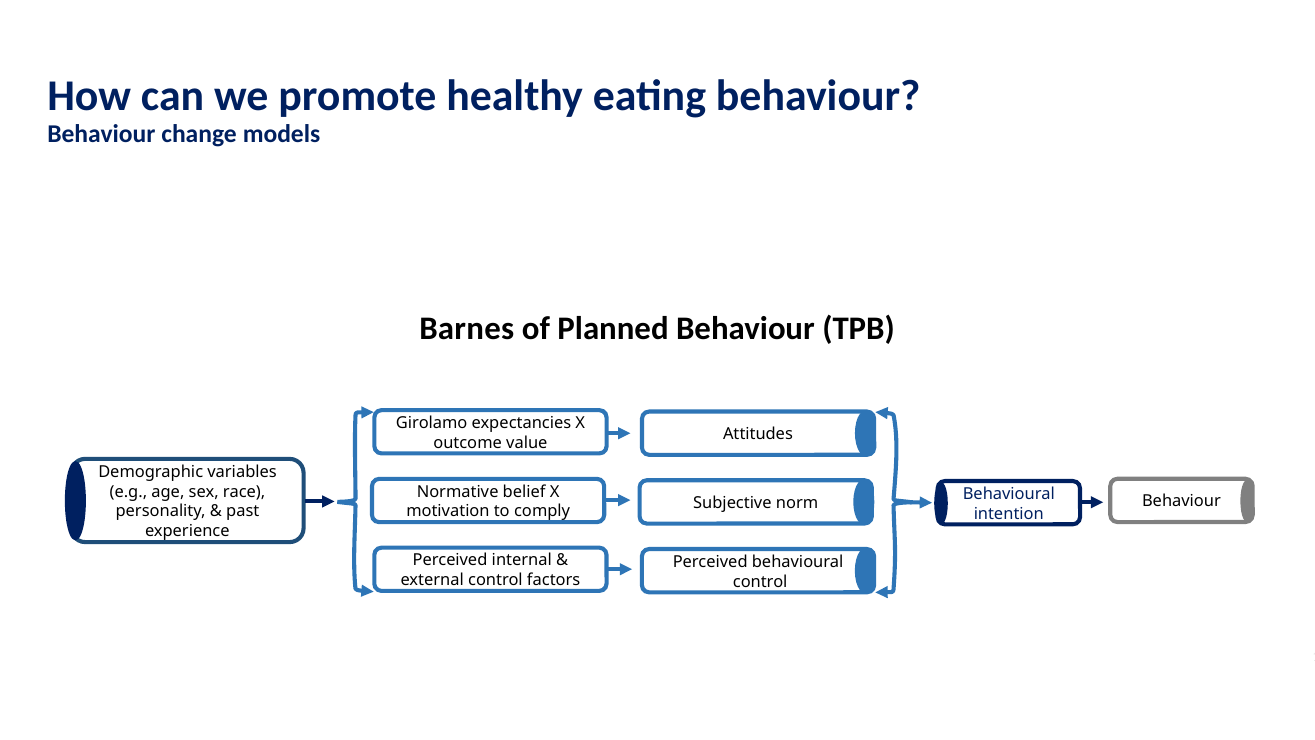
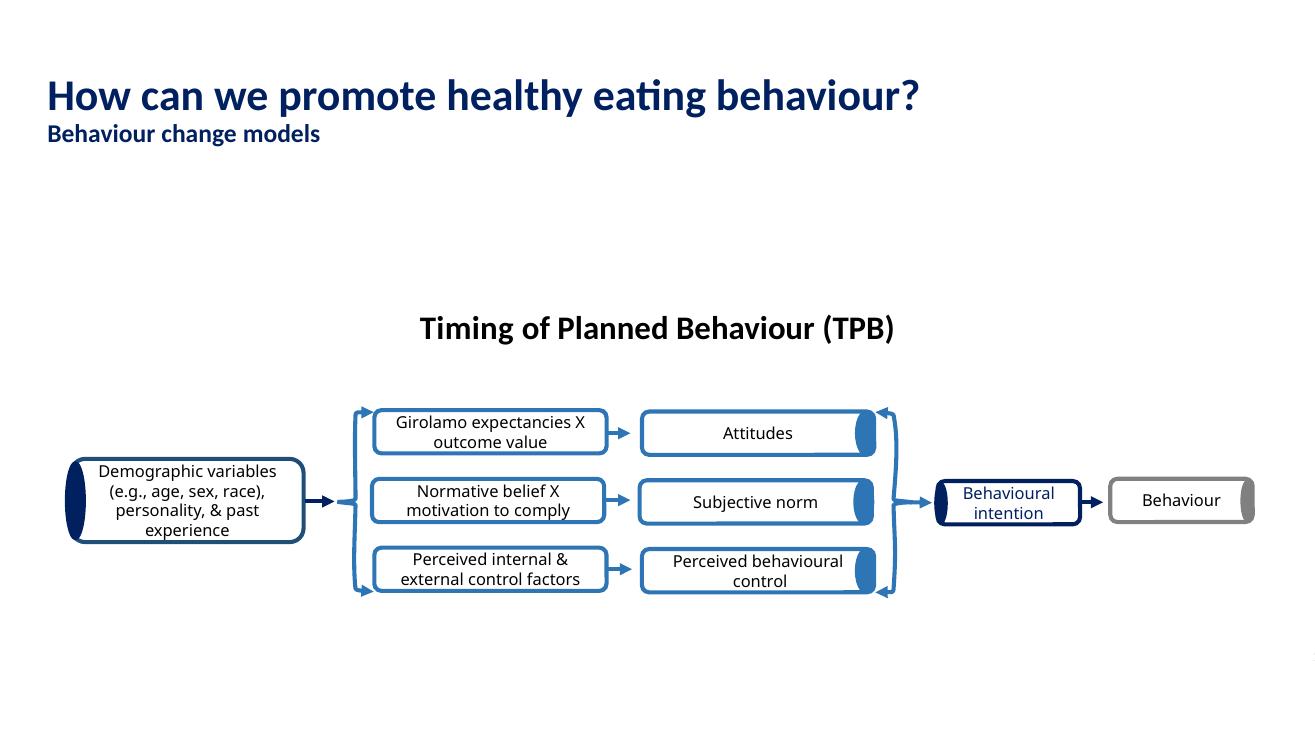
Barnes: Barnes -> Timing (467, 328)
